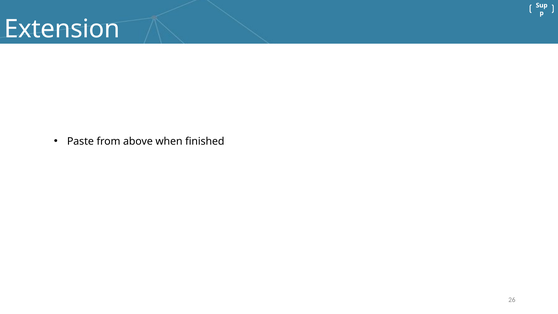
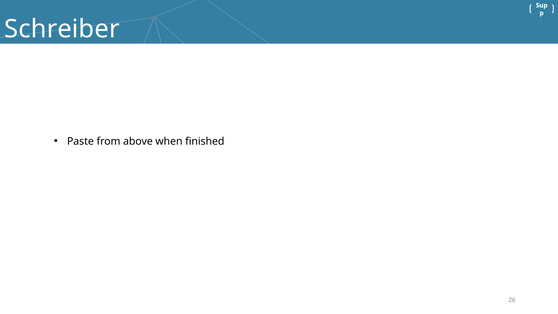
Extension: Extension -> Schreiber (62, 29)
